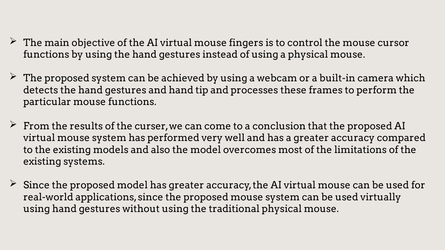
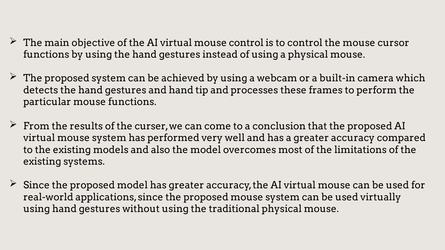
mouse fingers: fingers -> control (246, 43)
